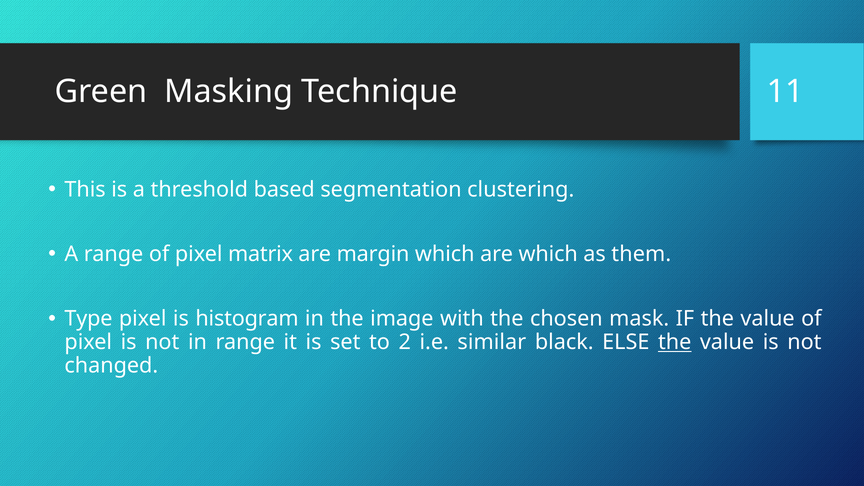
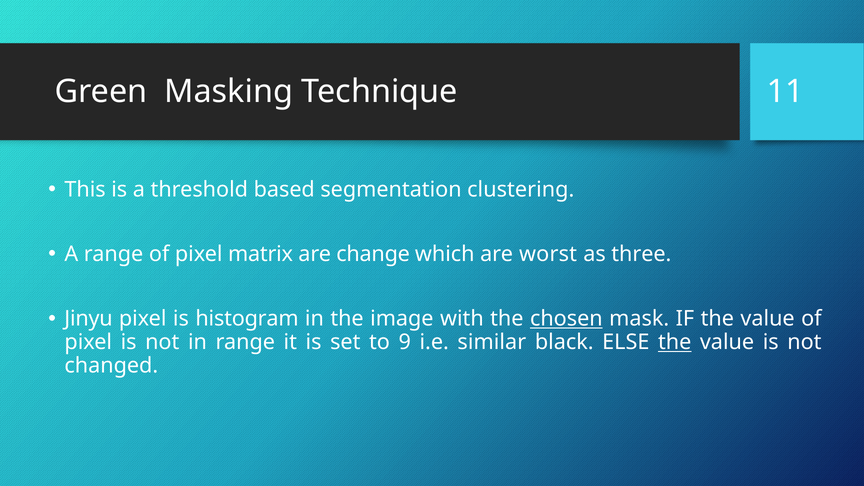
margin: margin -> change (373, 254)
are which: which -> worst (548, 254)
them: them -> three (641, 254)
Type: Type -> Jinyu (89, 319)
chosen underline: none -> present (566, 319)
2: 2 -> 9 (405, 342)
